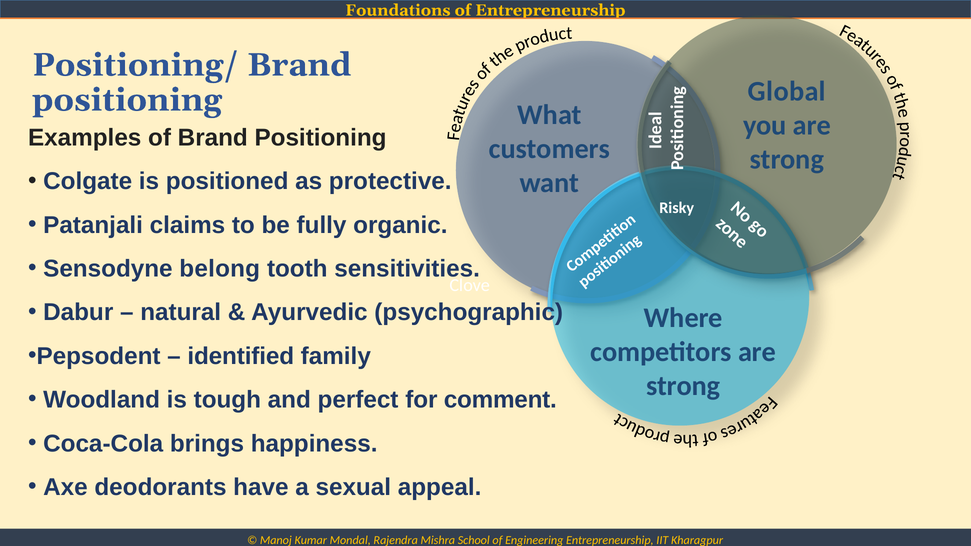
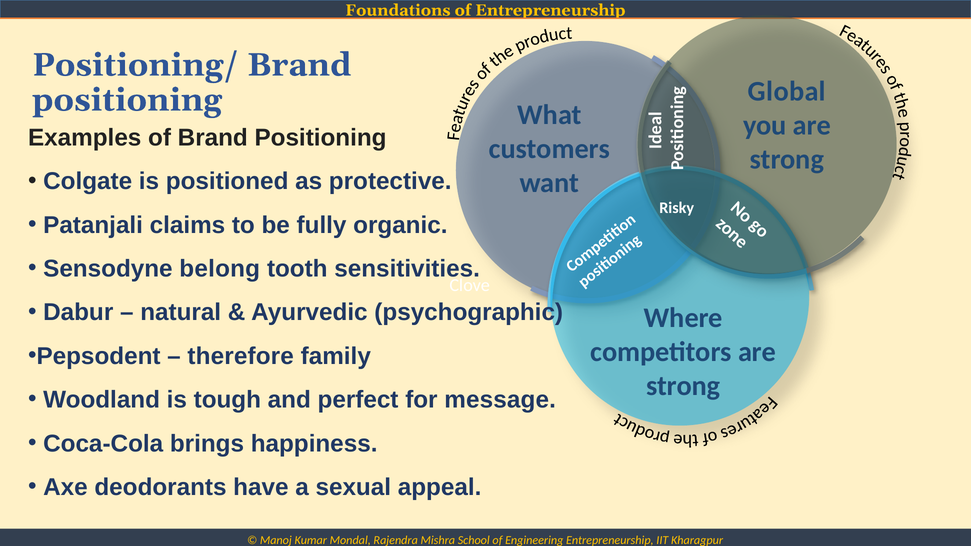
identified: identified -> therefore (241, 356)
comment: comment -> message (500, 400)
